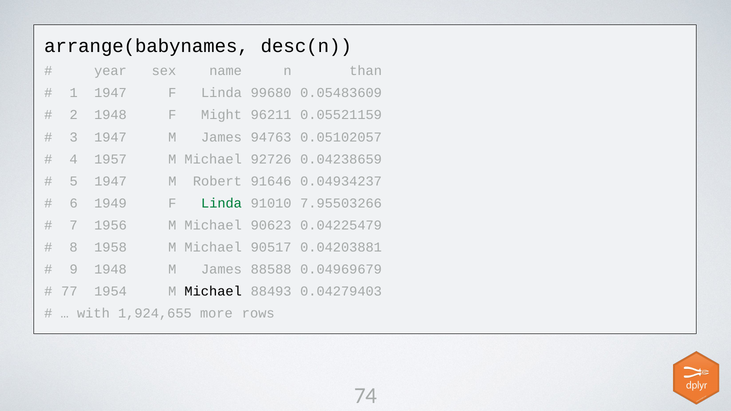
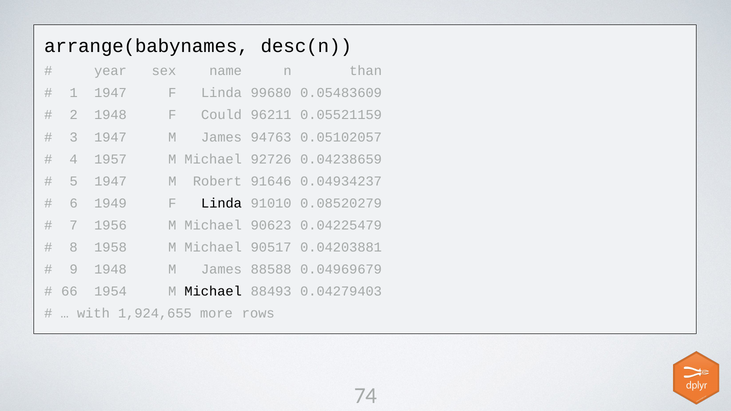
Might: Might -> Could (221, 115)
Linda colour: green -> black (221, 203)
7.95503266: 7.95503266 -> 0.08520279 (341, 203)
77: 77 -> 66 (69, 292)
